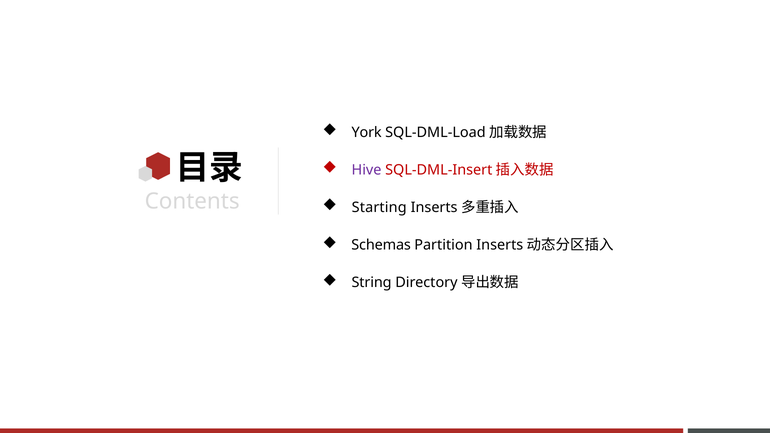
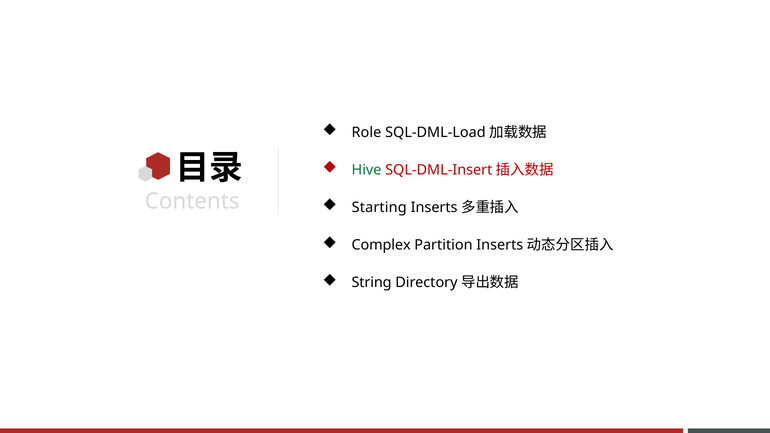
York: York -> Role (366, 133)
Hive colour: purple -> green (367, 170)
Schemas: Schemas -> Complex (381, 245)
